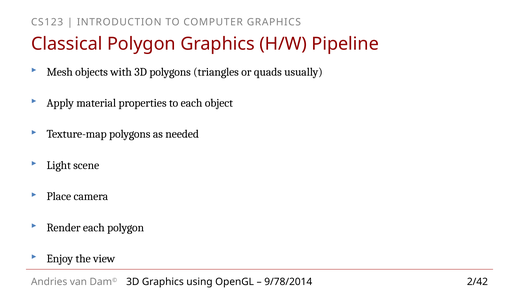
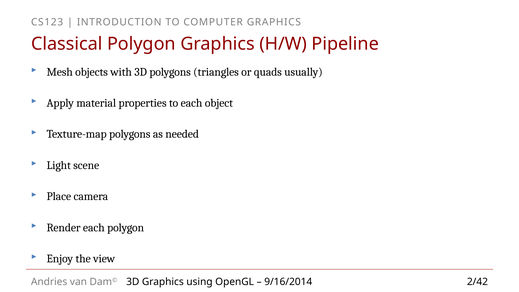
9/78/2014: 9/78/2014 -> 9/16/2014 (288, 282)
